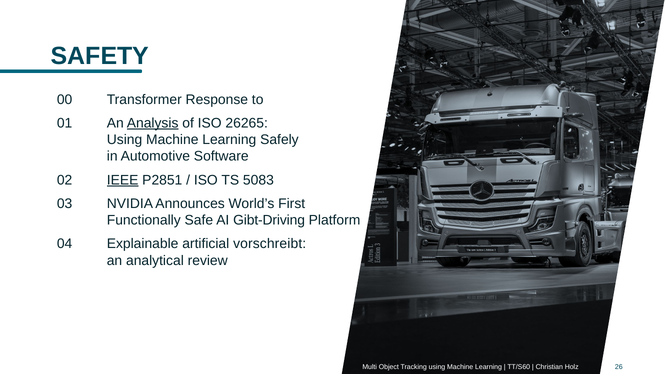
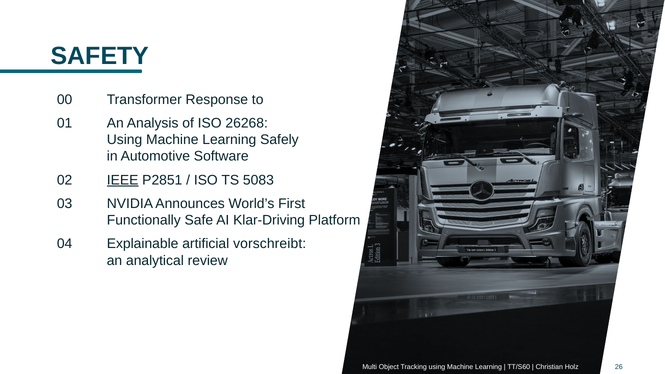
Analysis underline: present -> none (153, 123)
26265: 26265 -> 26268 (247, 123)
Gibt-Driving: Gibt-Driving -> Klar-Driving (269, 220)
